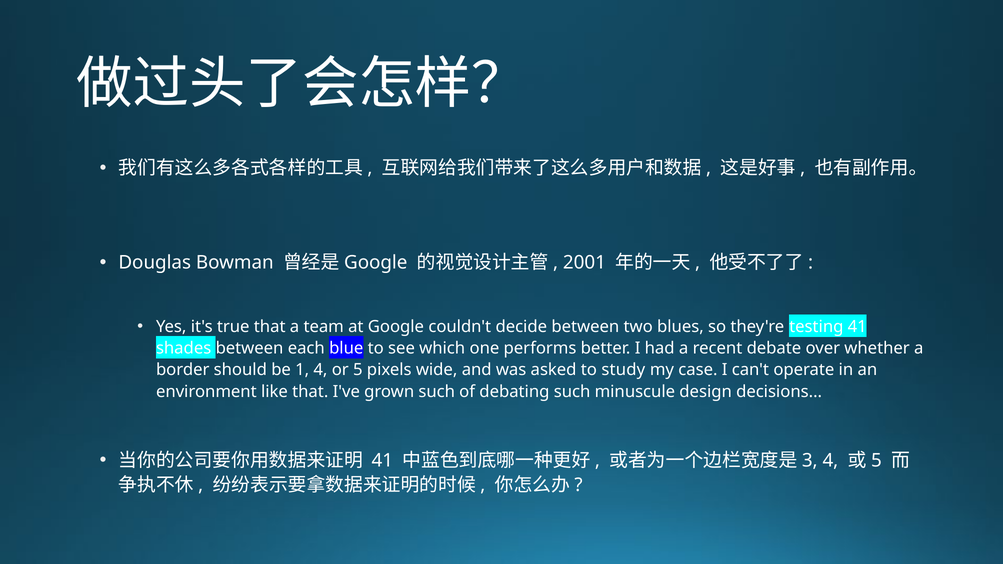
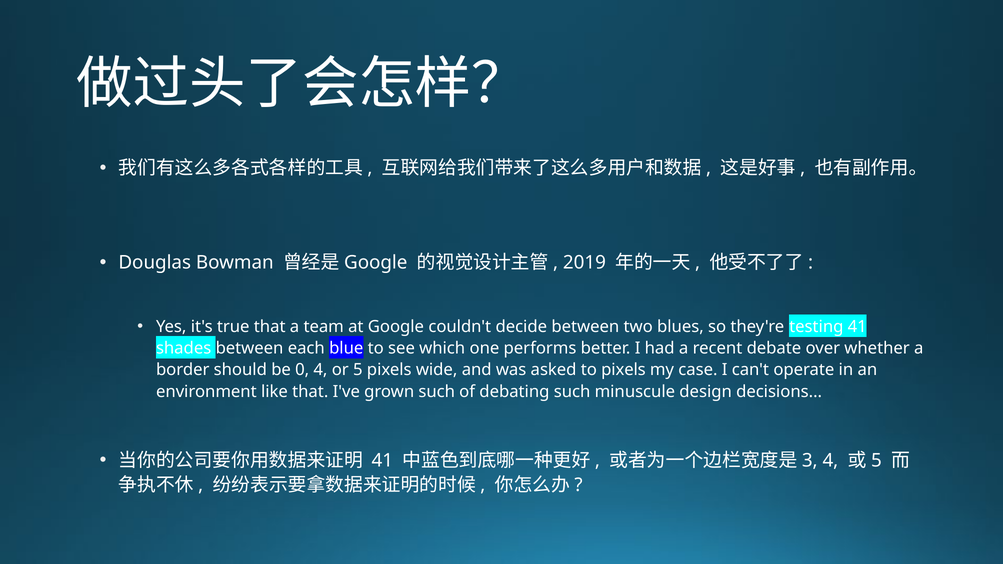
2001: 2001 -> 2019 (584, 263)
1: 1 -> 0 (302, 370)
to study: study -> pixels (623, 370)
